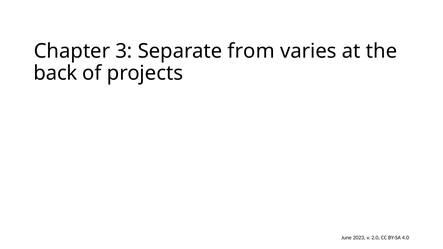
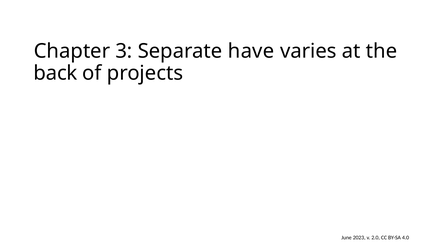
from: from -> have (251, 51)
